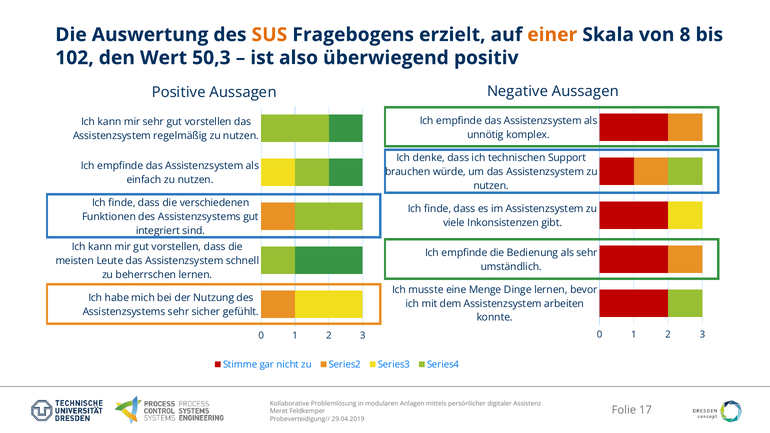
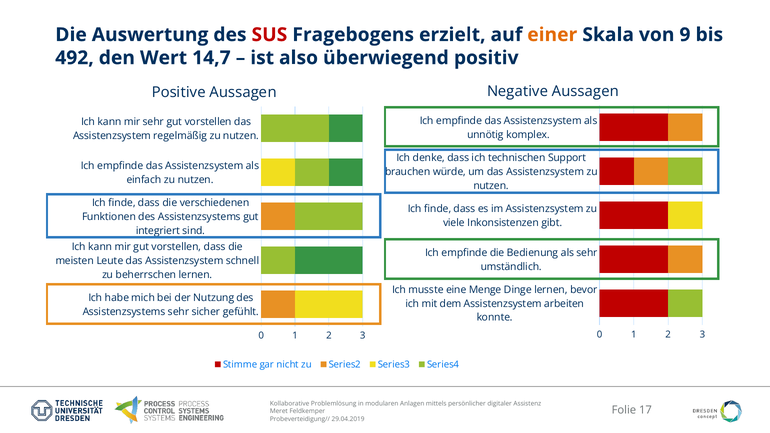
SUS colour: orange -> red (269, 35)
8: 8 -> 9 (685, 35)
102: 102 -> 492 (75, 58)
50,3: 50,3 -> 14,7 (211, 58)
